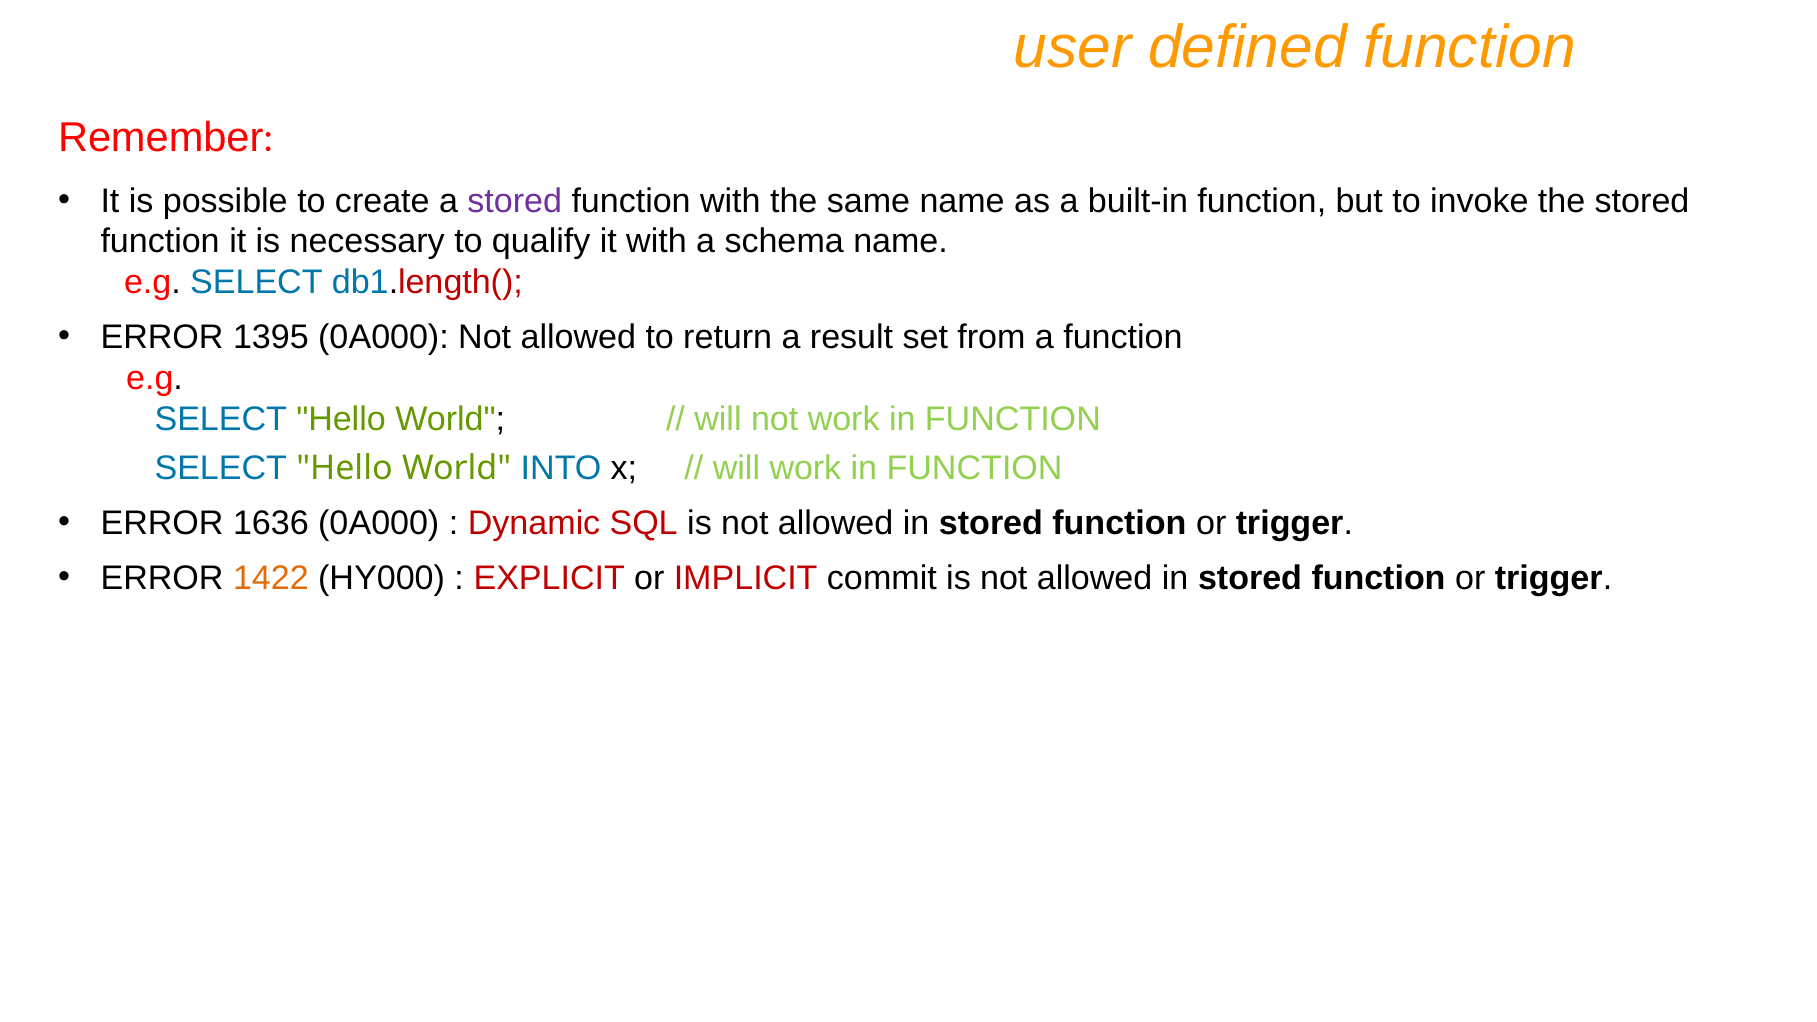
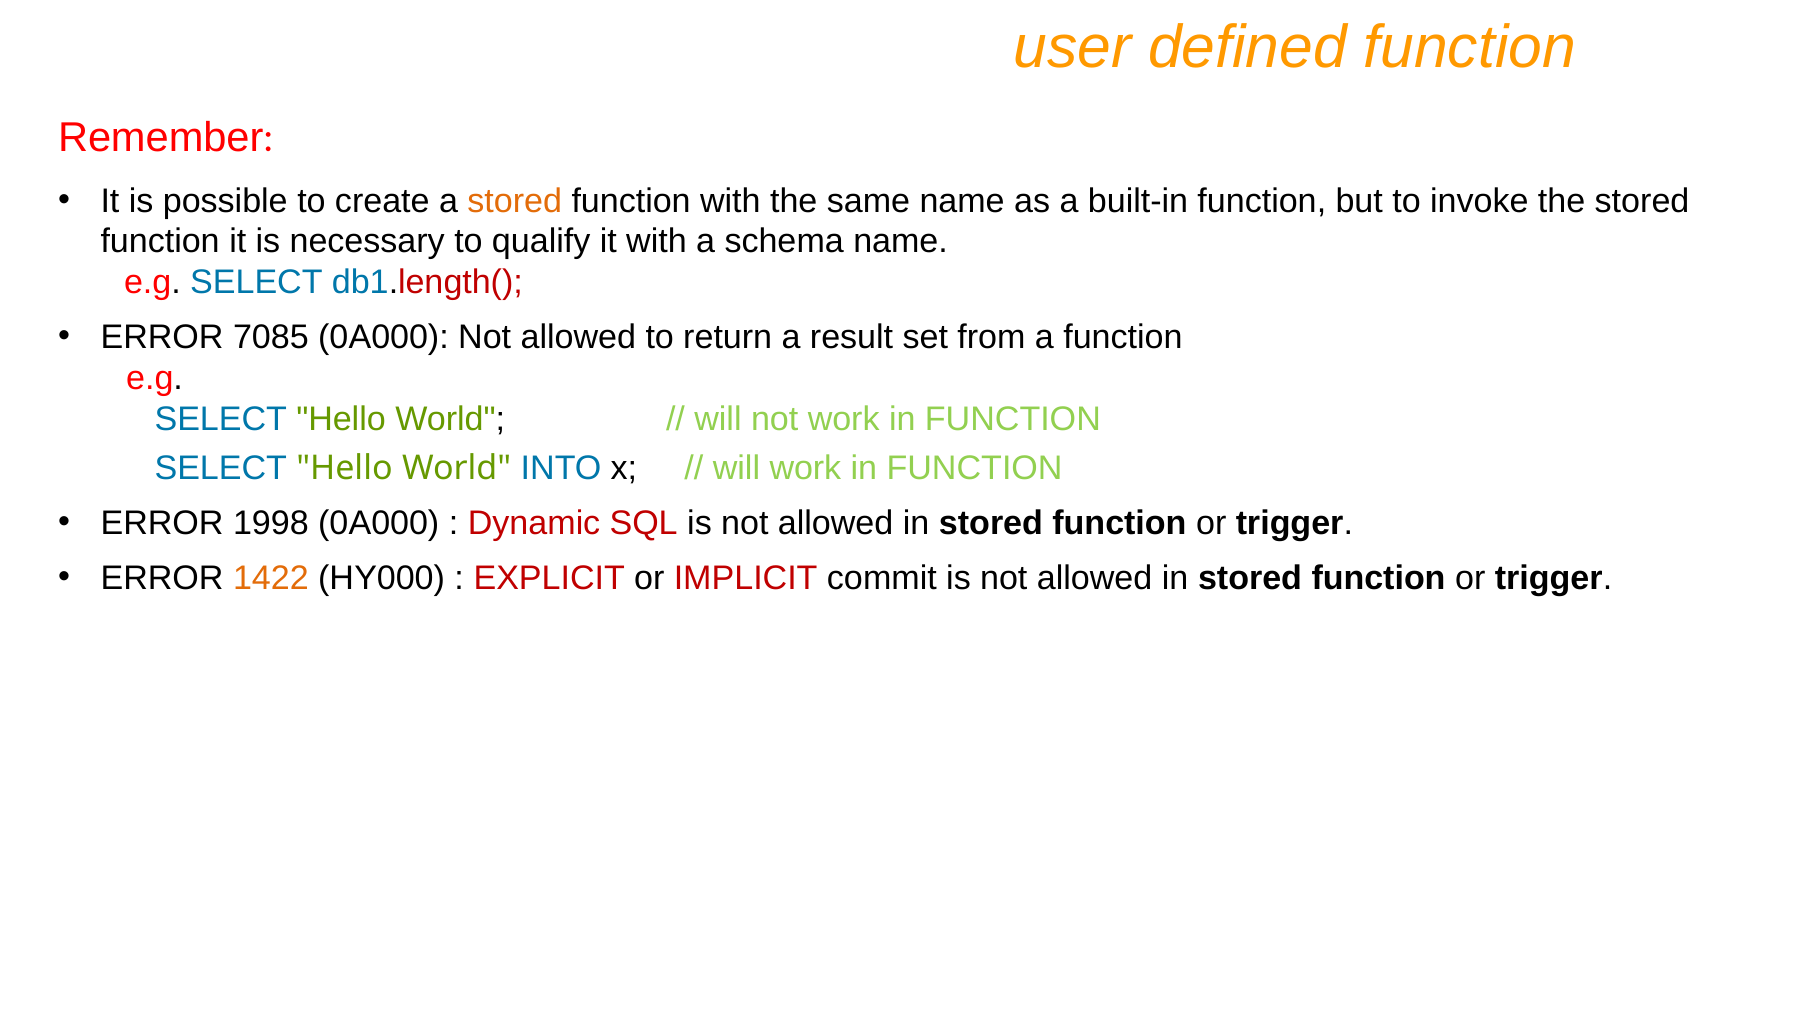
stored colour: purple -> orange (515, 201)
1395: 1395 -> 7085 (271, 337)
1636: 1636 -> 1998 (271, 523)
